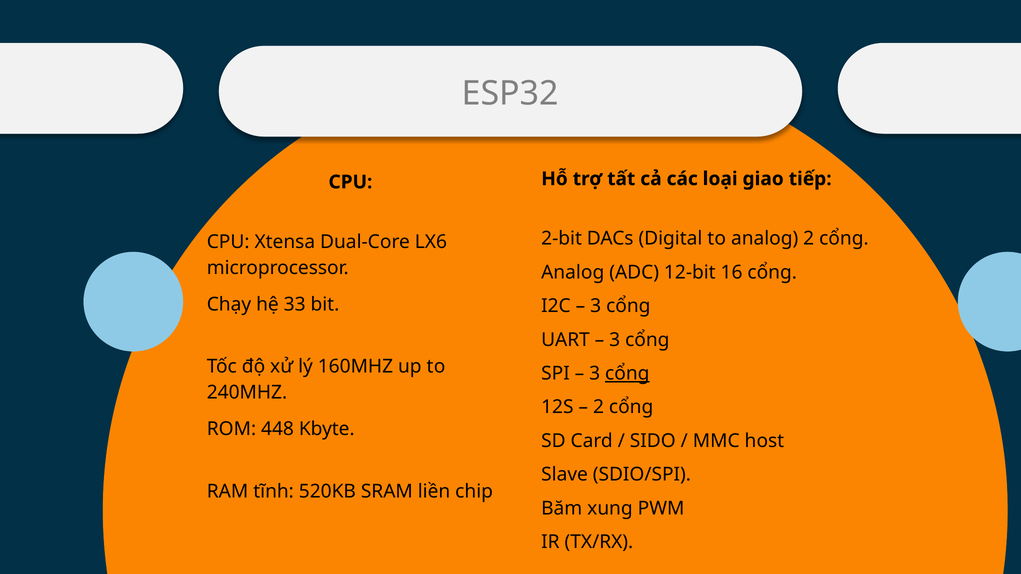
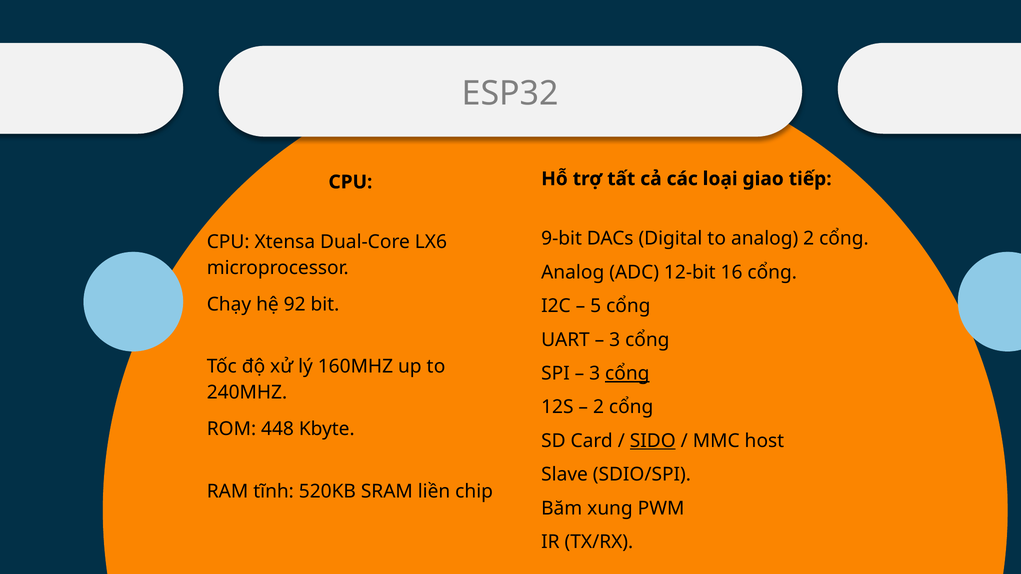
2-bit: 2-bit -> 9-bit (562, 239)
33: 33 -> 92 (295, 304)
3: 3 -> 5 (596, 306)
SIDO underline: none -> present (653, 441)
